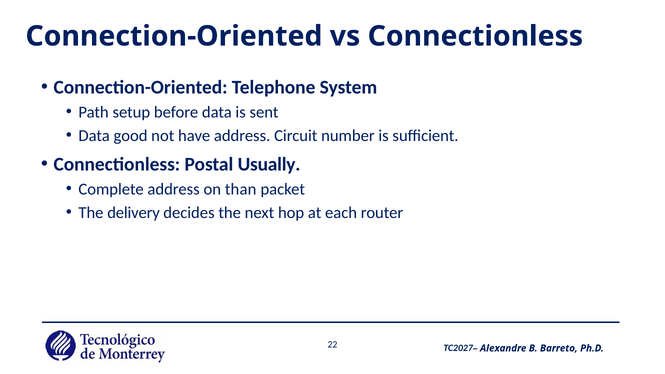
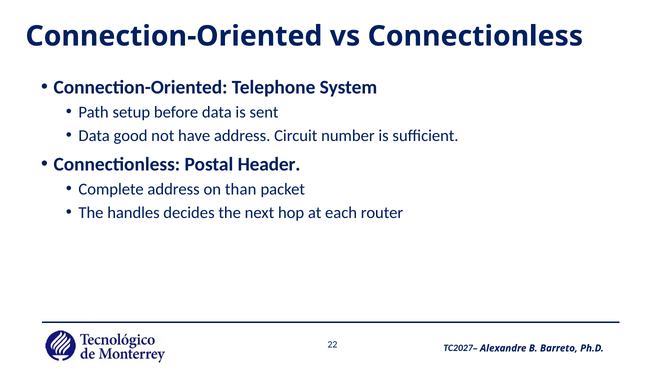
Usually: Usually -> Header (269, 164)
delivery: delivery -> handles (133, 213)
